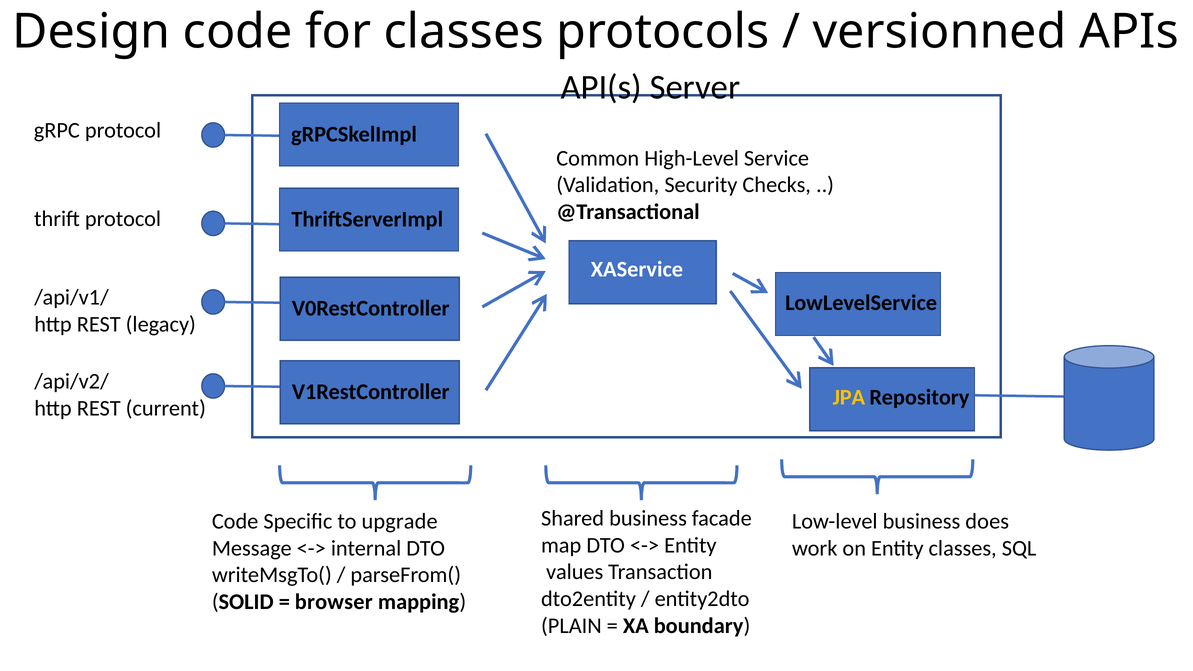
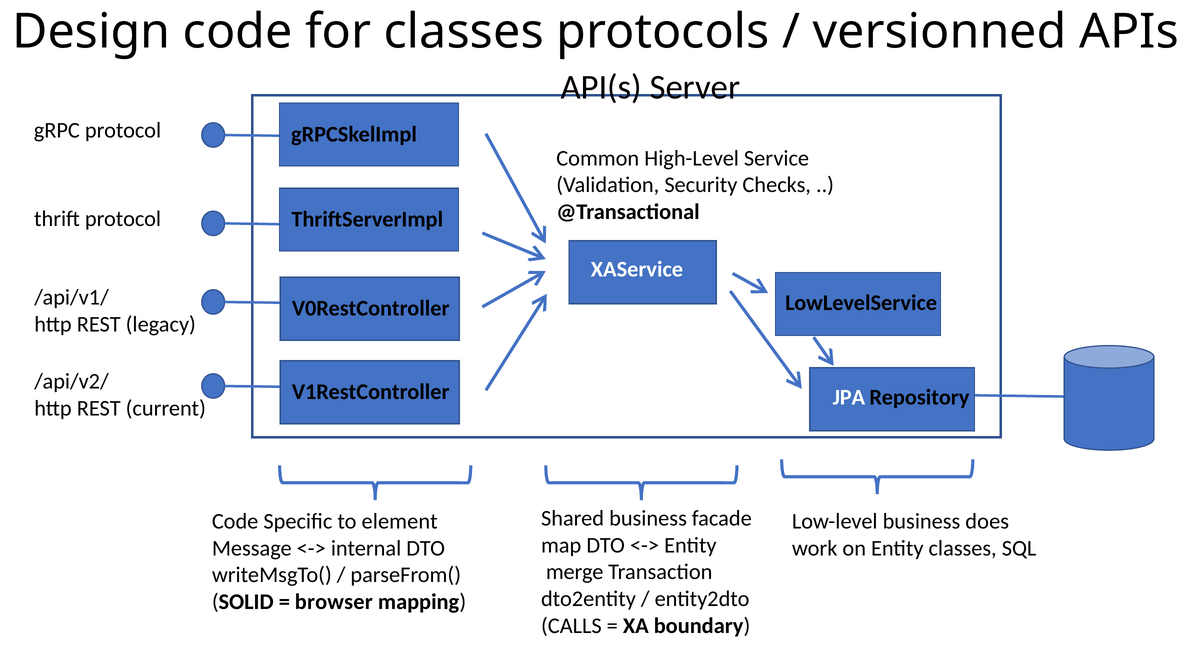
JPA colour: yellow -> white (849, 398)
upgrade: upgrade -> element (400, 521)
values: values -> merge (575, 572)
PLAIN: PLAIN -> CALLS (571, 626)
